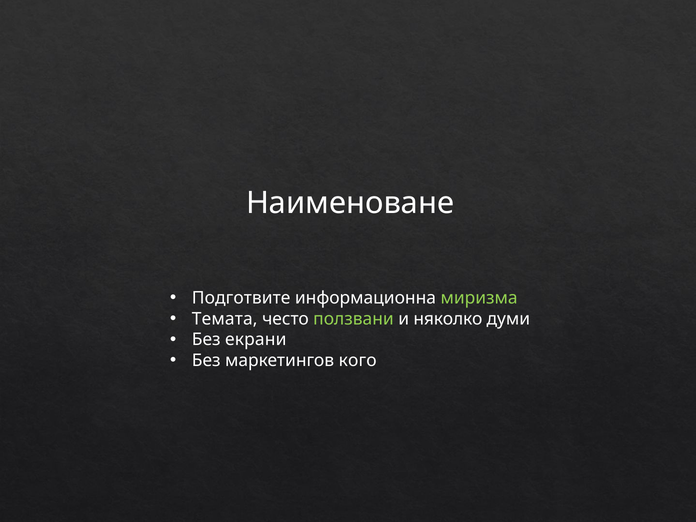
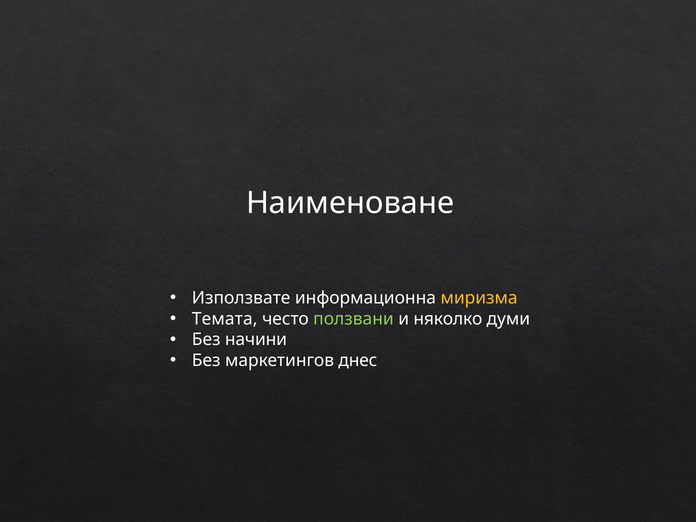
Подготвите: Подготвите -> Използвате (241, 298)
миризма colour: light green -> yellow (479, 298)
екрани: екрани -> начини (256, 340)
кого: кого -> днес (358, 361)
